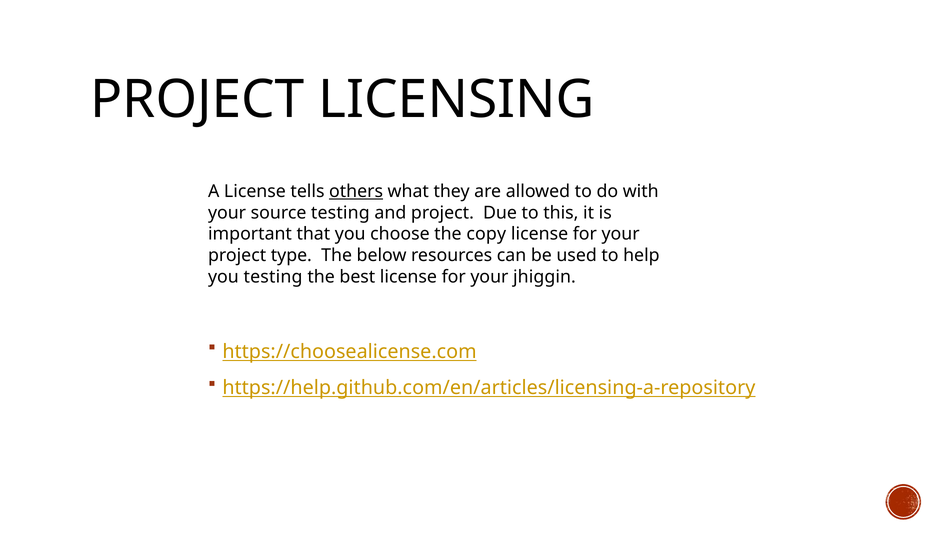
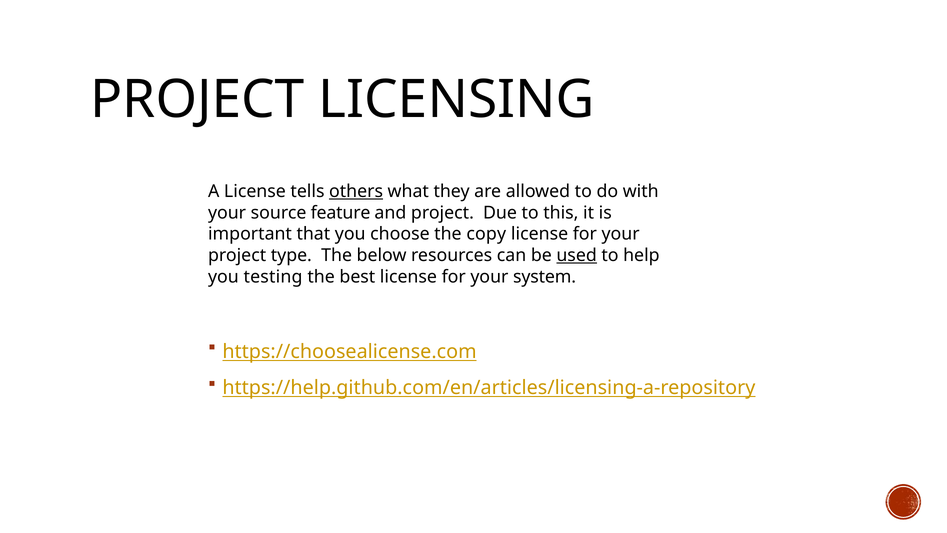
source testing: testing -> feature (341, 213)
used underline: none -> present (577, 255)
jhiggin: jhiggin -> system (545, 277)
